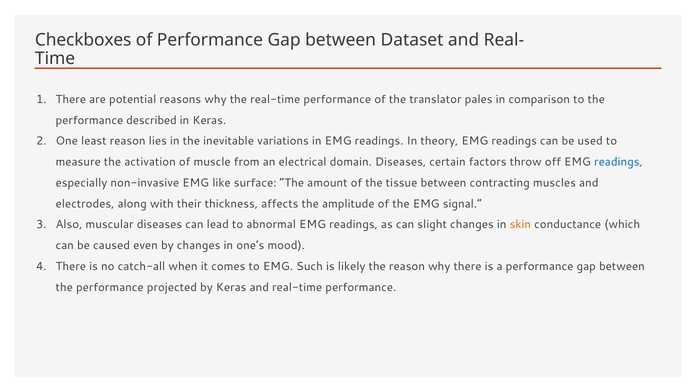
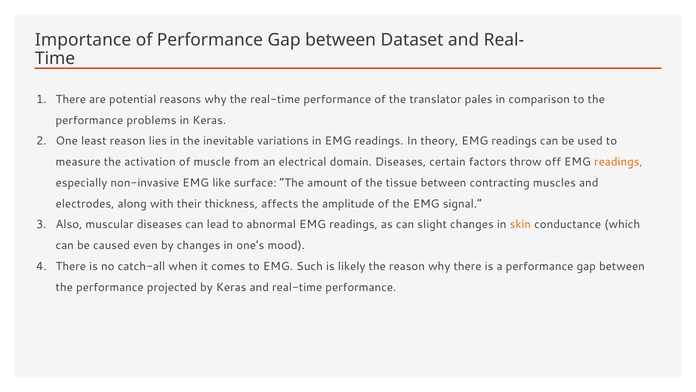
Checkboxes: Checkboxes -> Importance (83, 40)
described: described -> problems (151, 120)
readings colour: blue -> orange (618, 162)
